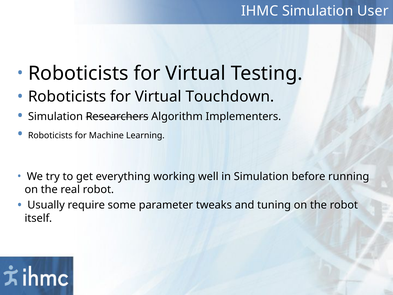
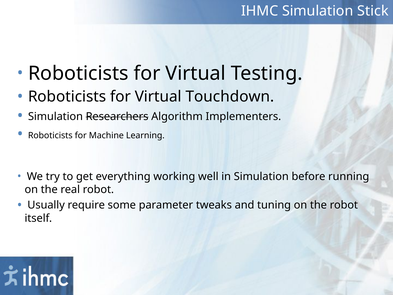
User: User -> Stick (373, 11)
